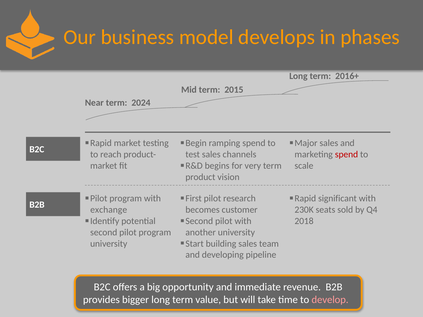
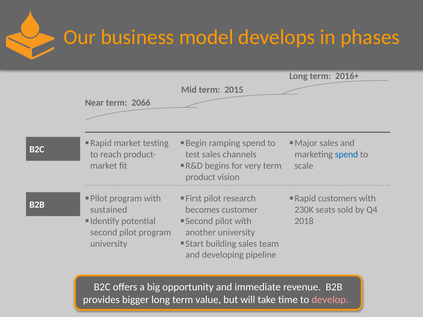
2024: 2024 -> 2066 (141, 103)
spend colour: red -> blue (347, 155)
significant: significant -> customers (338, 199)
exchange: exchange -> sustained (109, 210)
